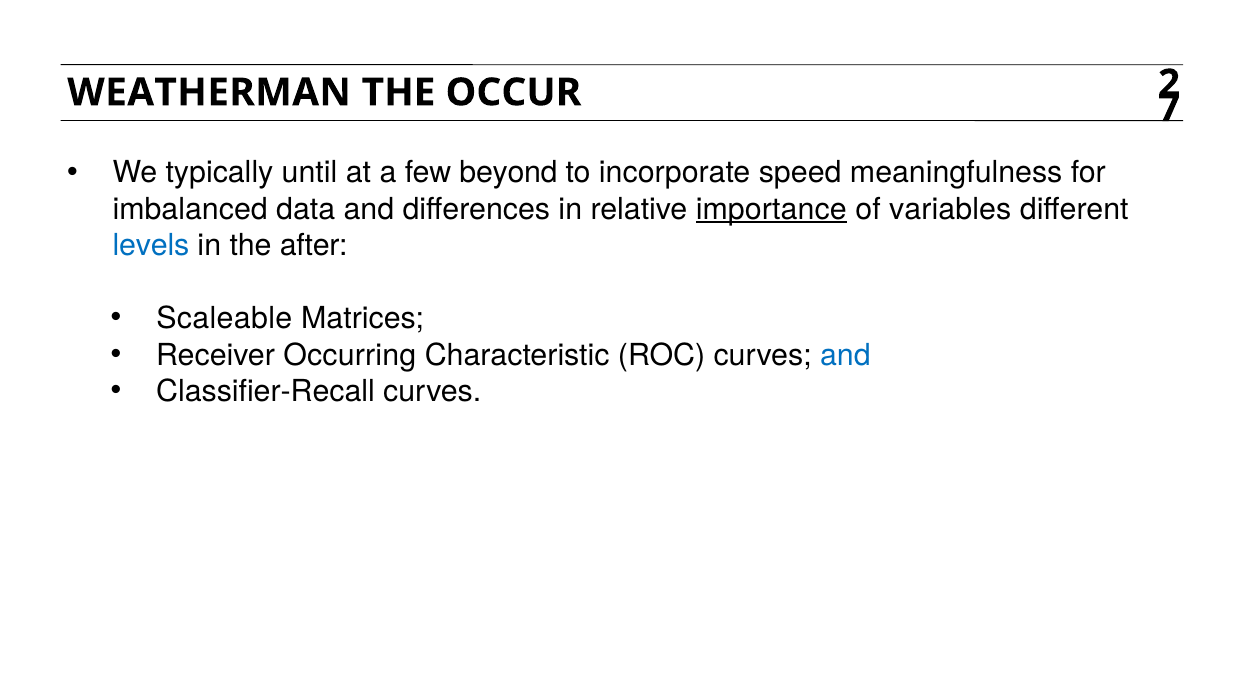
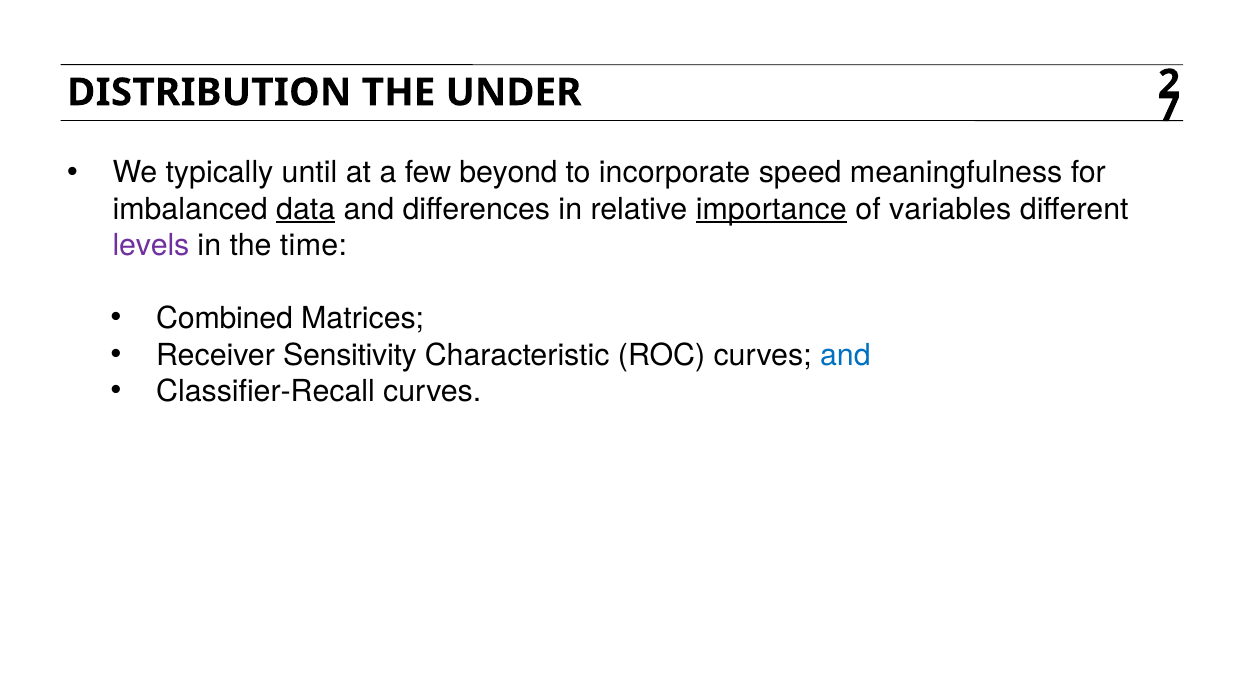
WEATHERMAN: WEATHERMAN -> DISTRIBUTION (209, 93)
OCCUR: OCCUR -> UNDER (514, 93)
data underline: none -> present (306, 210)
levels colour: blue -> purple (151, 246)
after: after -> time (313, 246)
Scaleable: Scaleable -> Combined (225, 319)
Occurring: Occurring -> Sensitivity (350, 355)
